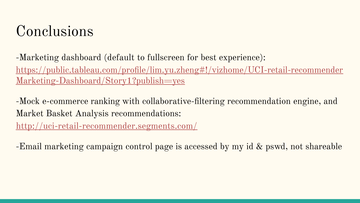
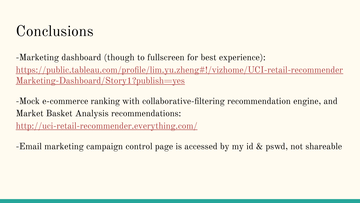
default: default -> though (119, 57)
http://uci-retail-recommender.segments.com/: http://uci-retail-recommender.segments.com/ -> http://uci-retail-recommender.everything.com/ (107, 126)
